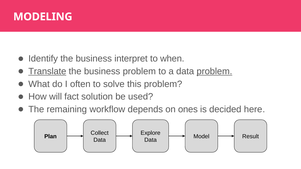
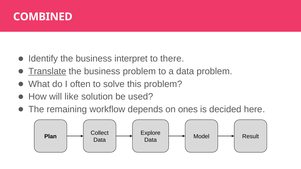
MODELING: MODELING -> COMBINED (43, 17)
when: when -> there (172, 59)
problem underline: present -> none (214, 71)
fact: fact -> like (72, 97)
